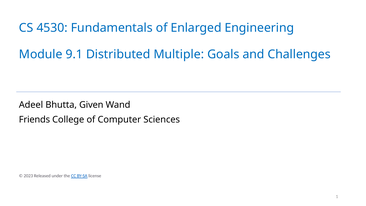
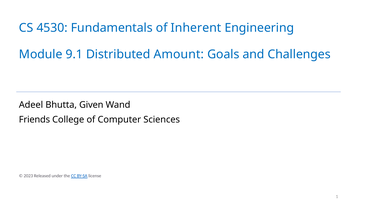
Enlarged: Enlarged -> Inherent (196, 28)
Multiple: Multiple -> Amount (179, 54)
